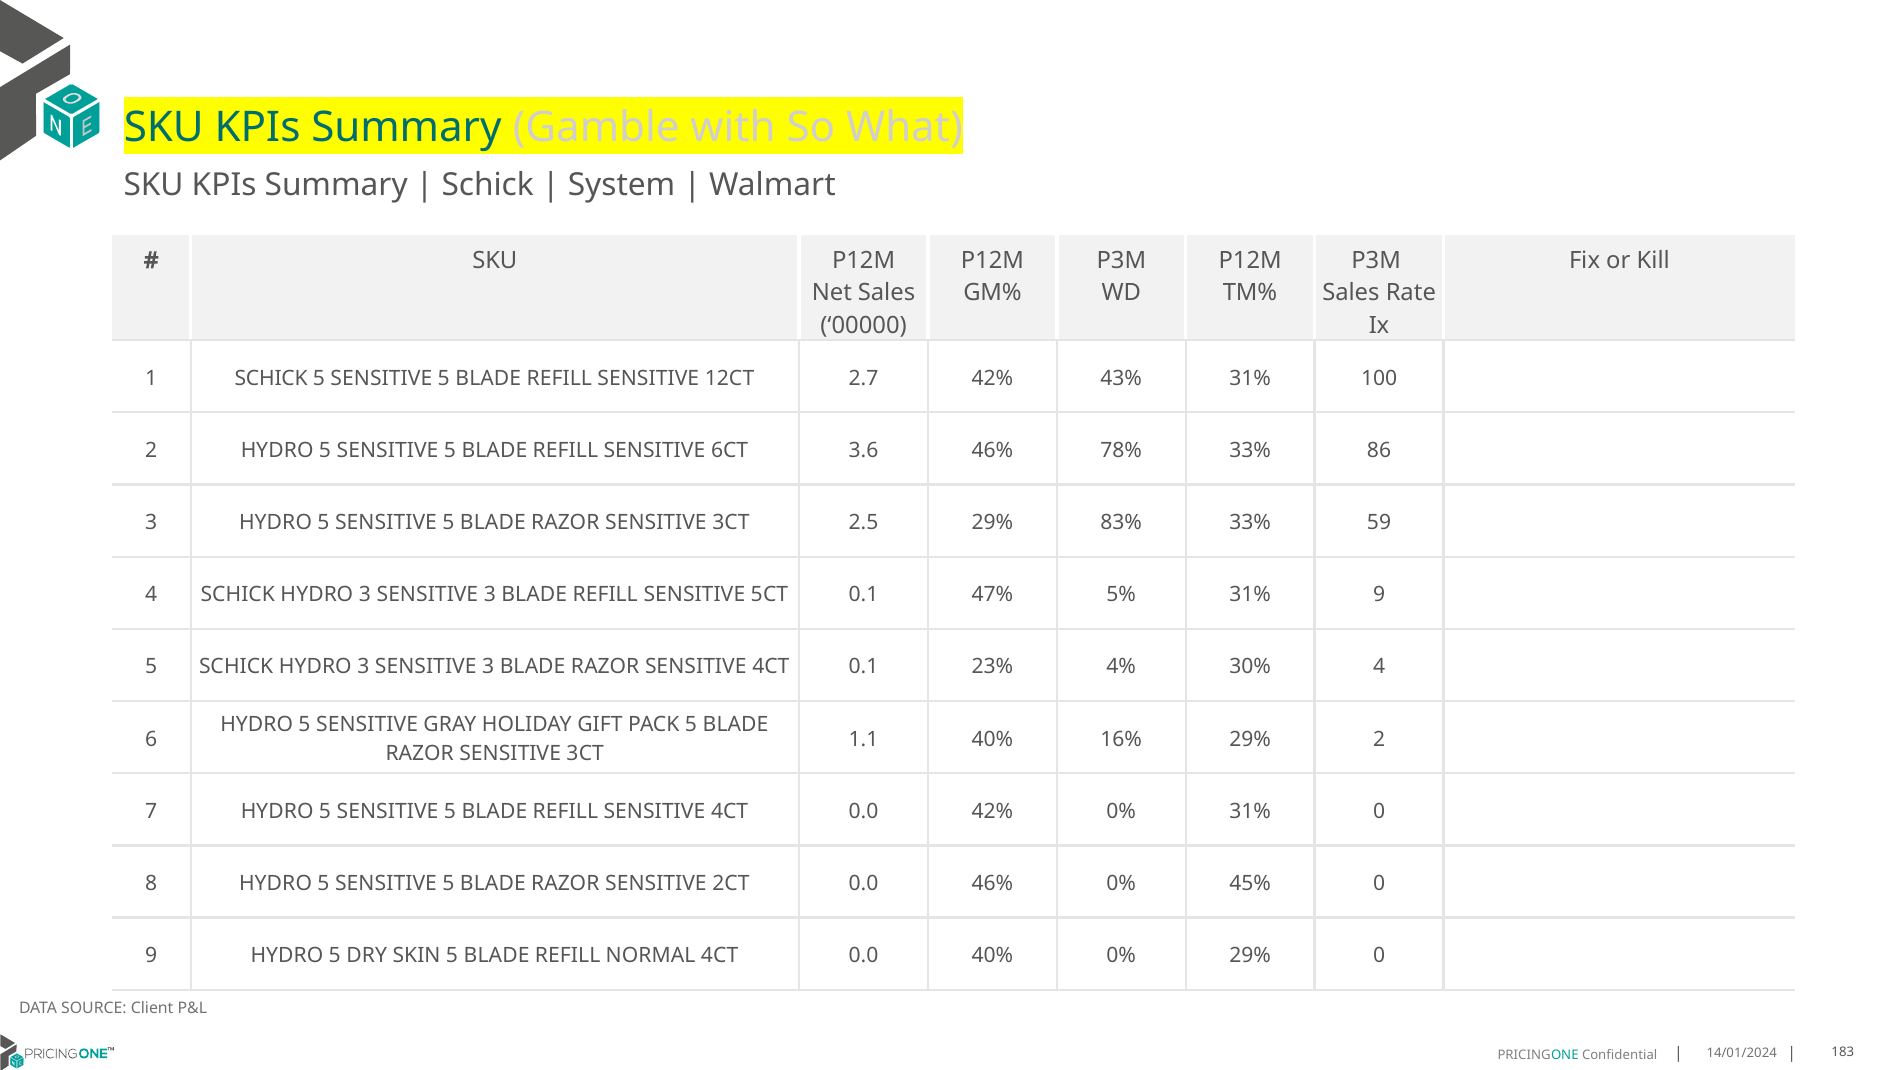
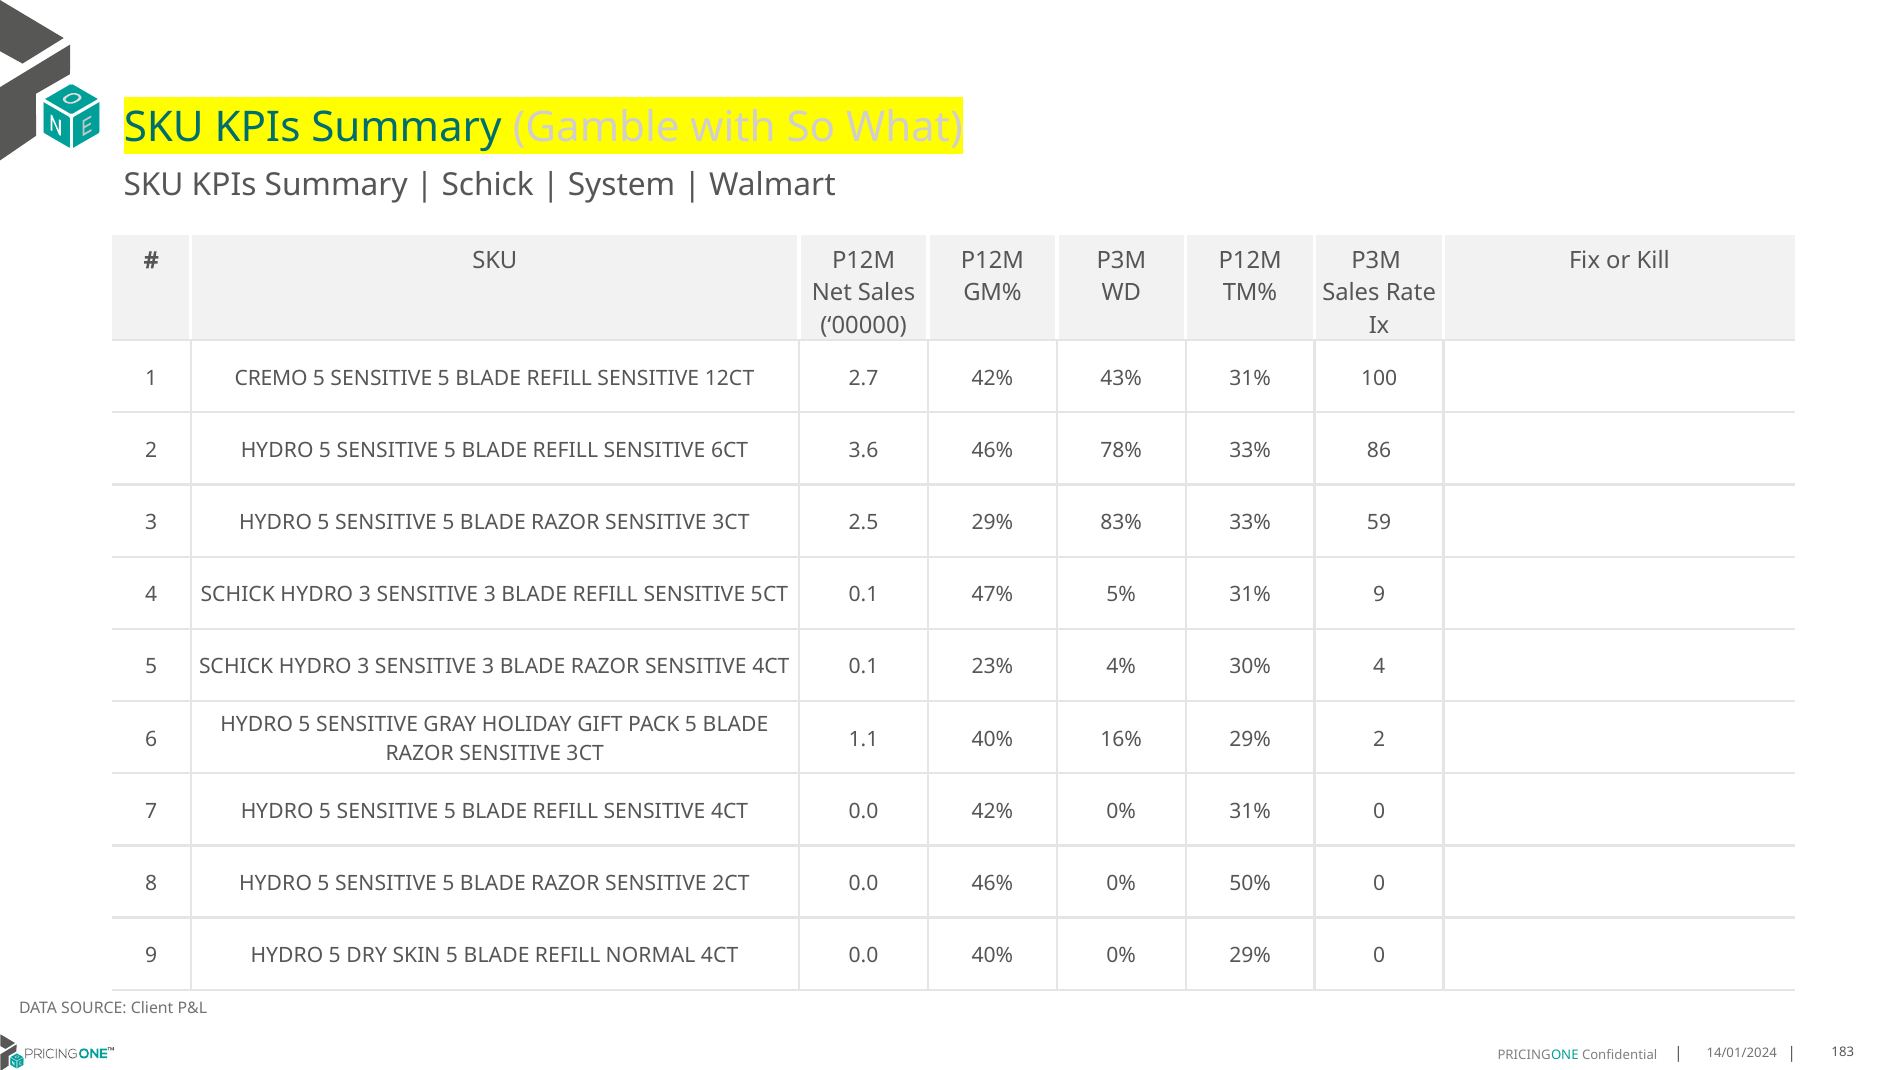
1 SCHICK: SCHICK -> CREMO (271, 378)
45%: 45% -> 50% (1250, 883)
